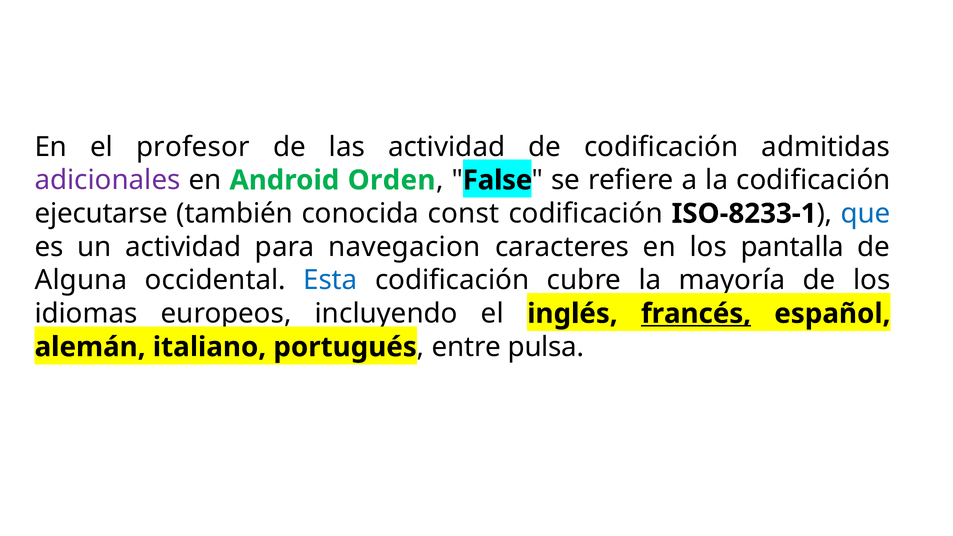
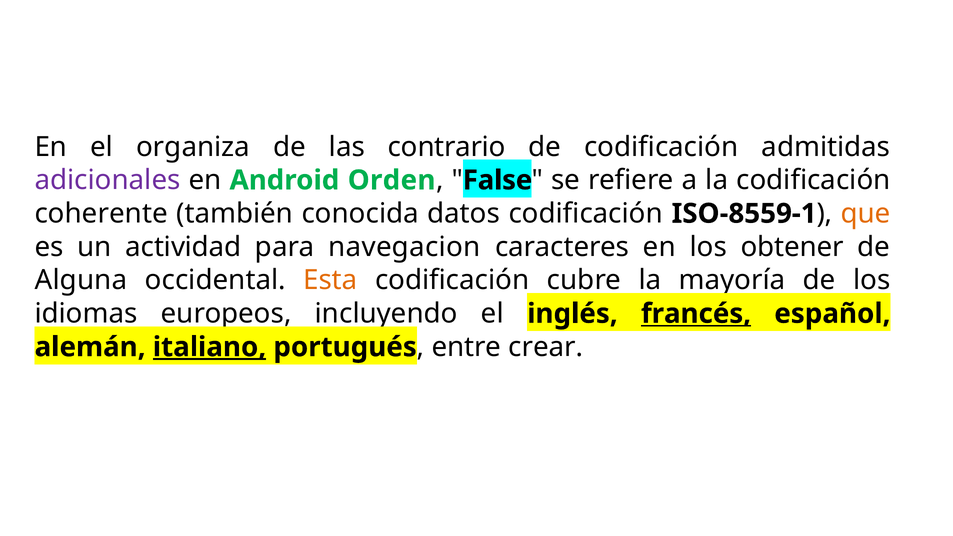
profesor: profesor -> organiza (193, 147)
las actividad: actividad -> contrario (447, 147)
ejecutarse: ejecutarse -> coherente (101, 214)
const: const -> datos (464, 214)
ISO-8233-1: ISO-8233-1 -> ISO-8559-1 (744, 214)
que colour: blue -> orange (866, 214)
pantalla: pantalla -> obtener (792, 247)
Esta colour: blue -> orange (330, 280)
italiano underline: none -> present (209, 347)
pulsa: pulsa -> crear (546, 347)
